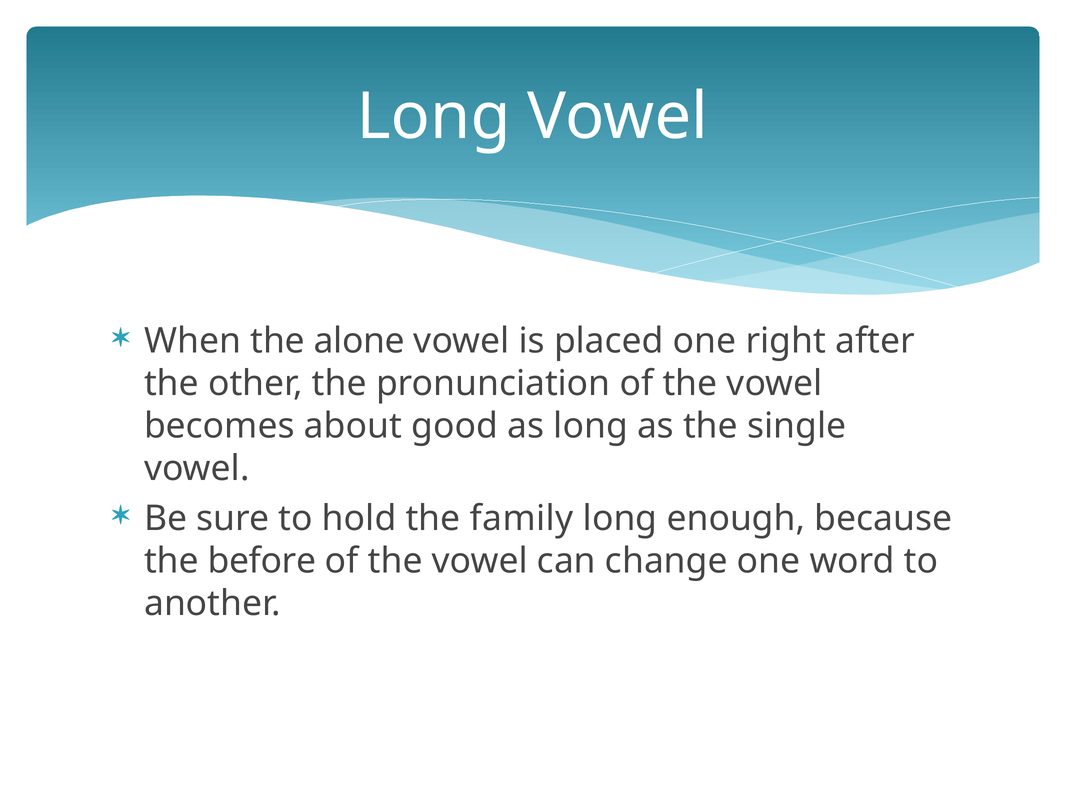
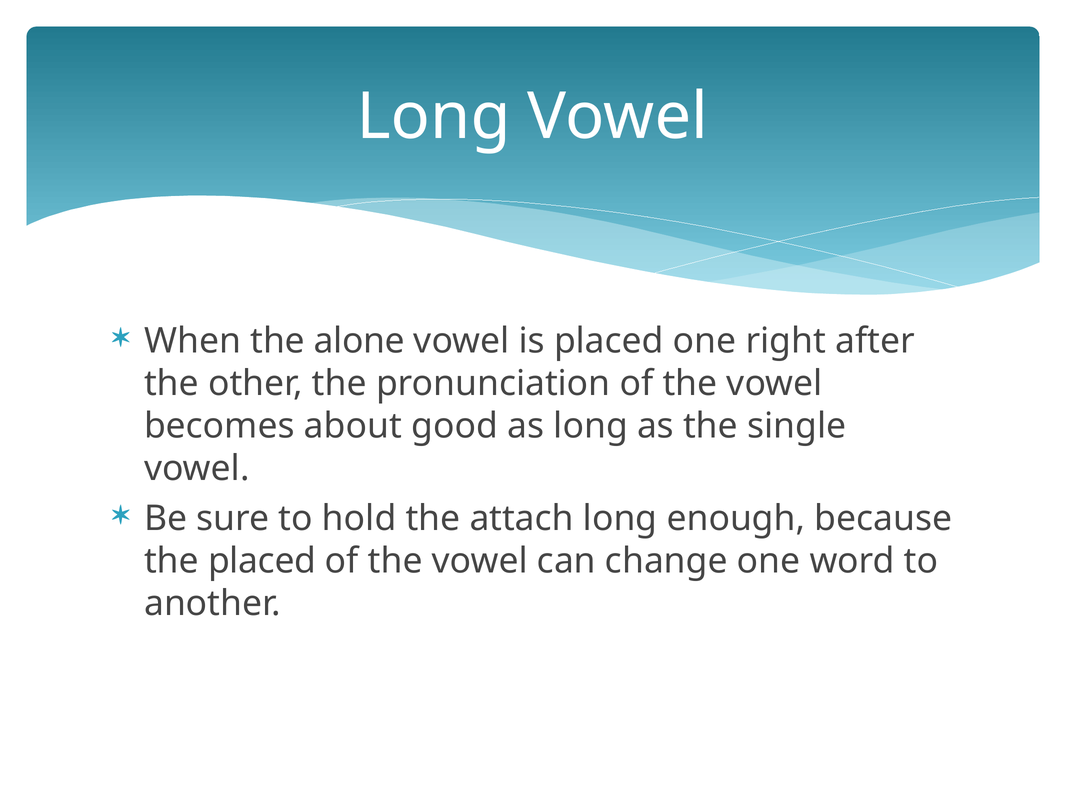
family: family -> attach (522, 518)
the before: before -> placed (262, 561)
